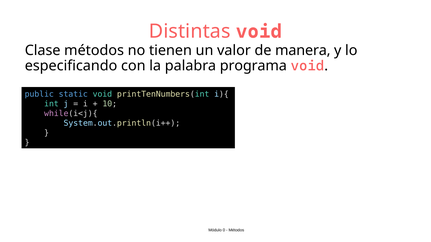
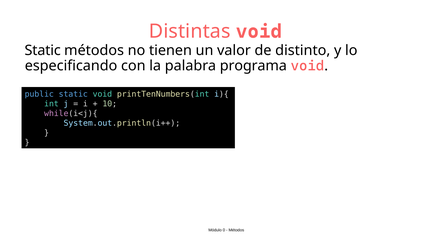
Clase: Clase -> Static (43, 51)
manera: manera -> distinto (303, 51)
